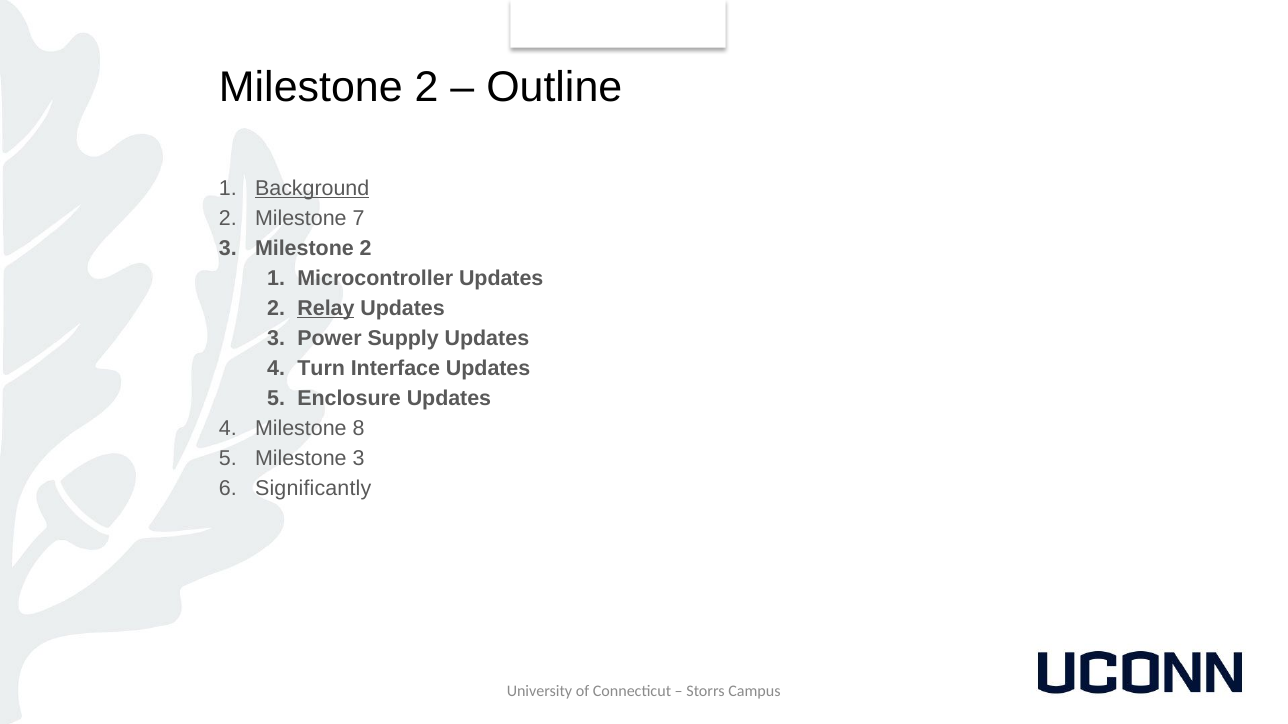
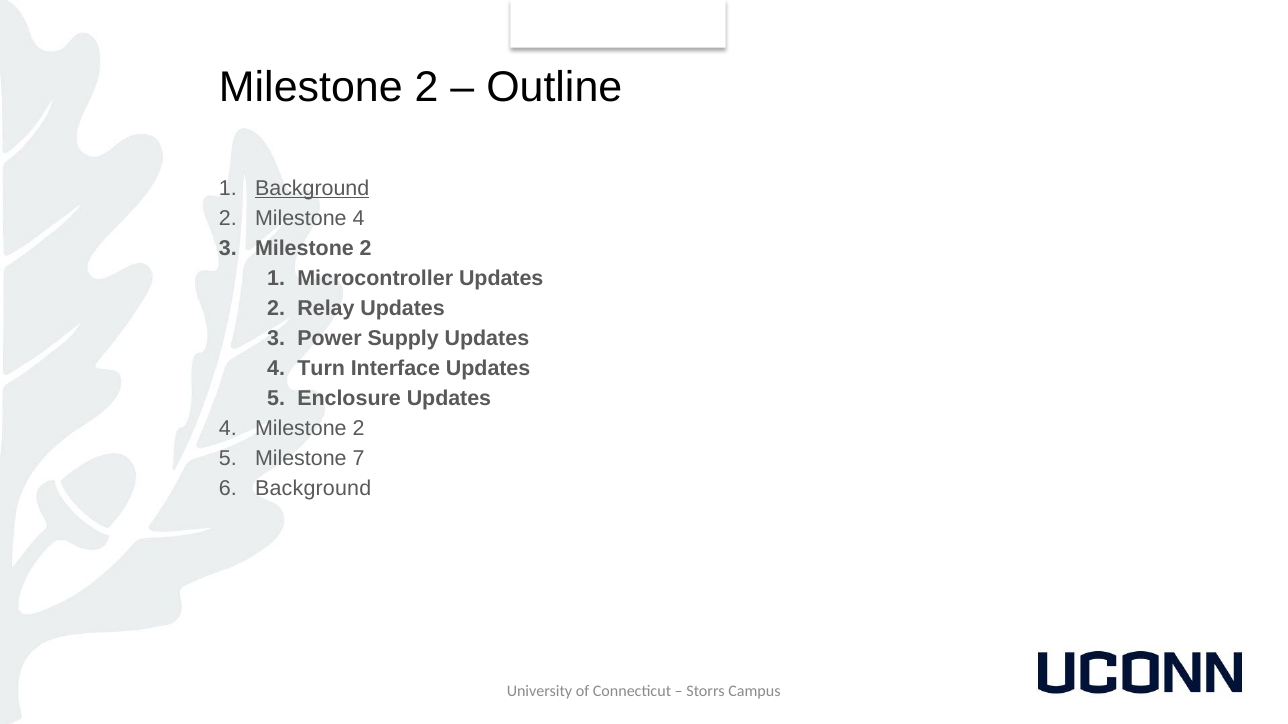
Milestone 7: 7 -> 4 (359, 218)
Relay underline: present -> none (326, 308)
4 Milestone 8: 8 -> 2 (359, 429)
Milestone 3: 3 -> 7 (359, 459)
Significantly: Significantly -> Background (313, 489)
